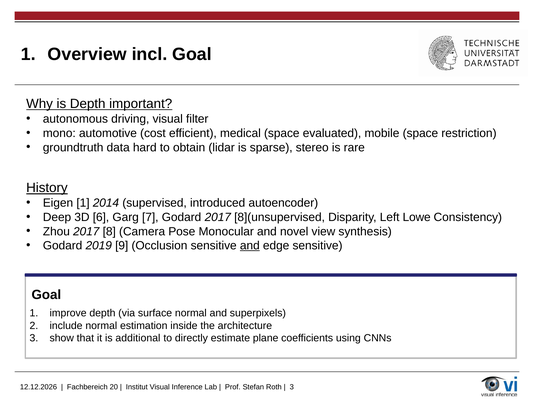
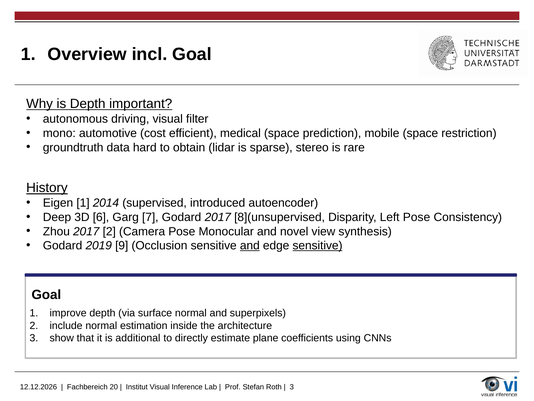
evaluated: evaluated -> prediction (332, 133)
Left Lowe: Lowe -> Pose (417, 217)
2017 8: 8 -> 2 (109, 231)
sensitive underline: none -> present (318, 245)
